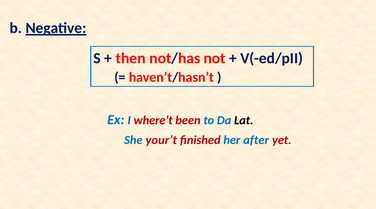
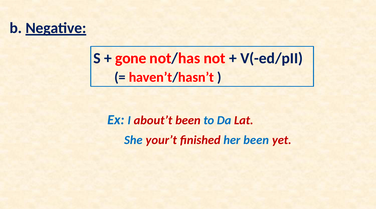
then: then -> gone (131, 58)
where’t: where’t -> about’t (153, 120)
Lat colour: black -> red (244, 120)
her after: after -> been (256, 140)
